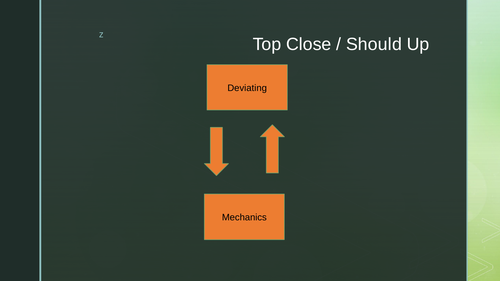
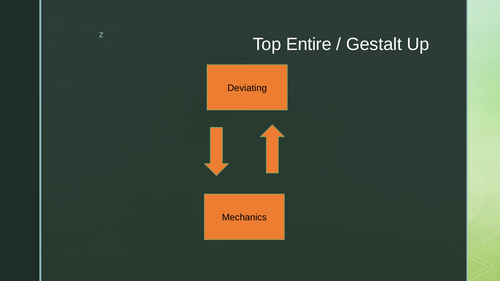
Close: Close -> Entire (309, 44)
Should: Should -> Gestalt (374, 44)
